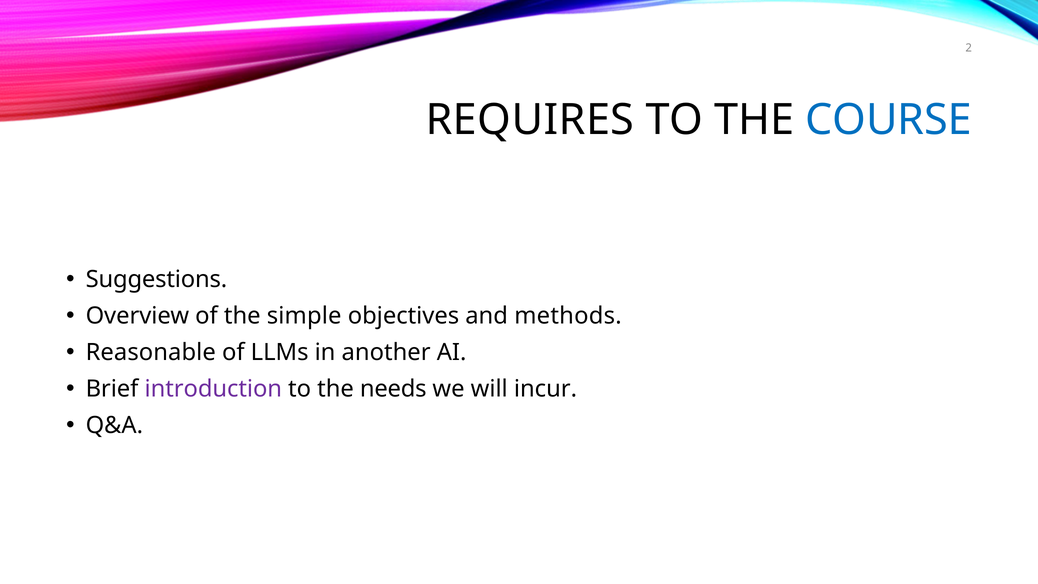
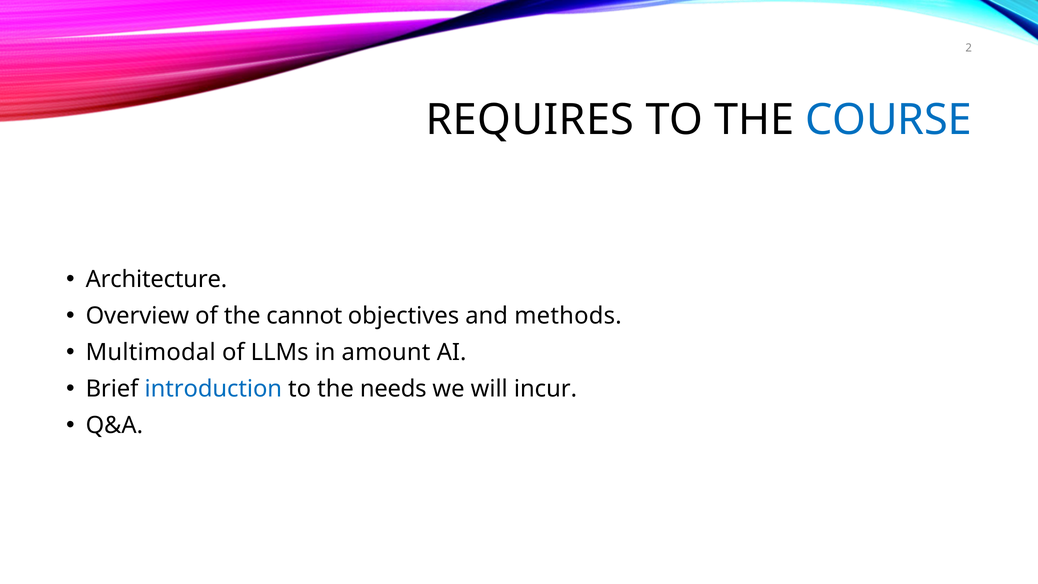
Suggestions: Suggestions -> Architecture (156, 279)
simple: simple -> cannot (304, 316)
Reasonable: Reasonable -> Multimodal (151, 352)
another: another -> amount (386, 352)
introduction colour: purple -> blue (213, 389)
